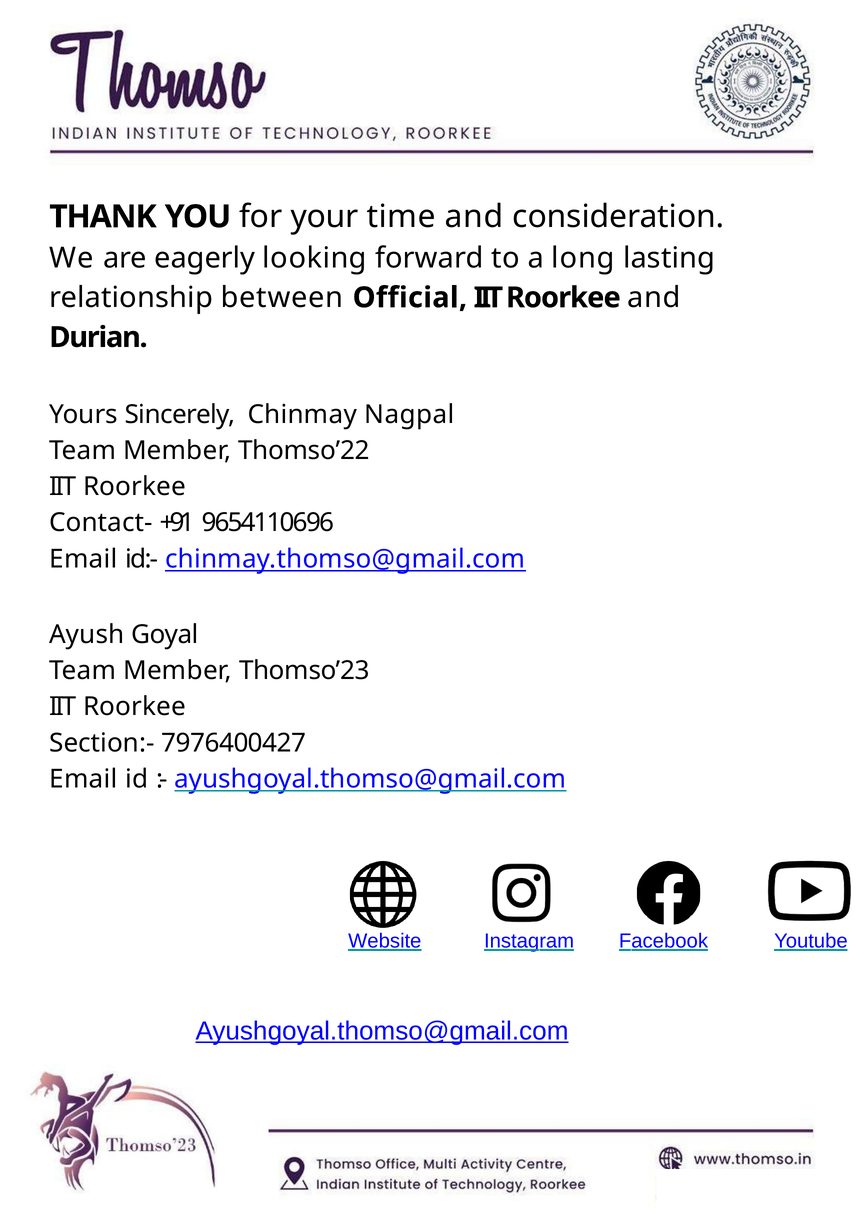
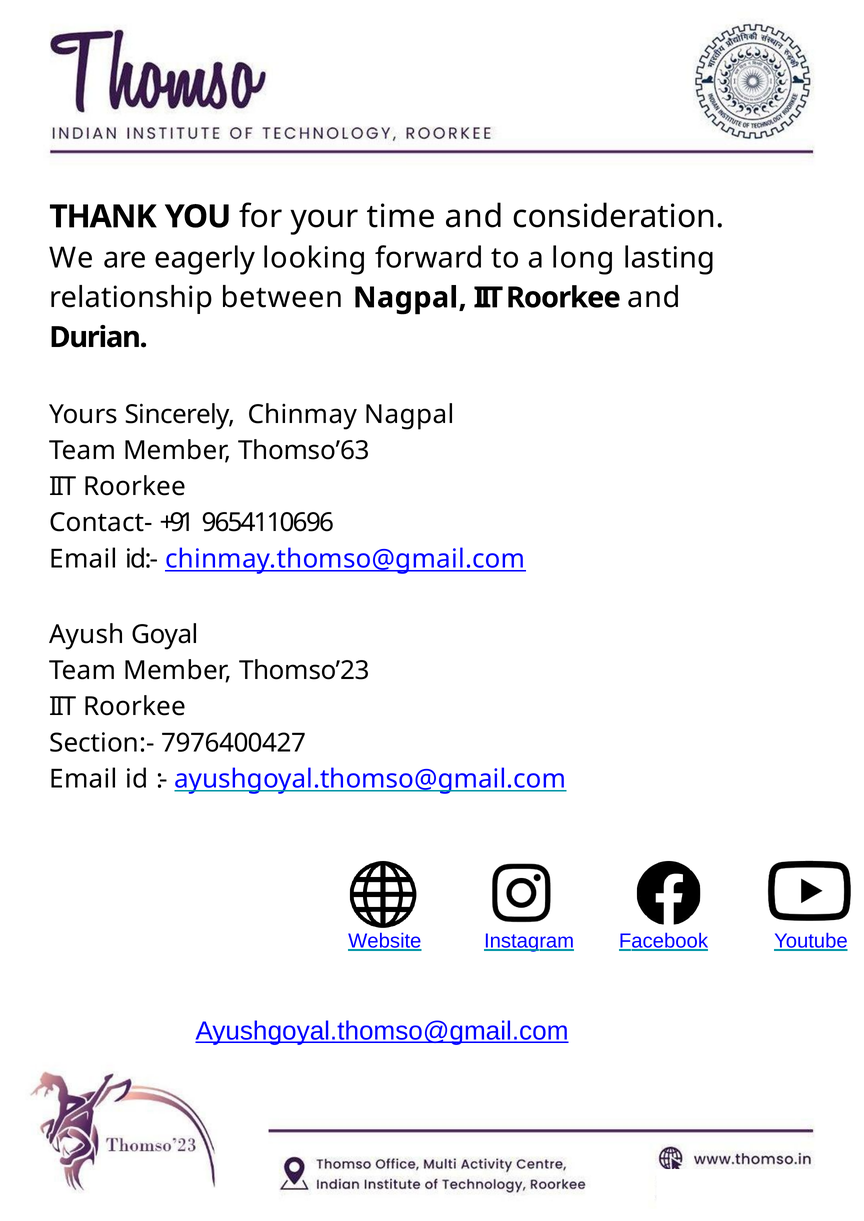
between Official: Official -> Nagpal (410, 298)
Thomso’22: Thomso’22 -> Thomso’63 (304, 451)
